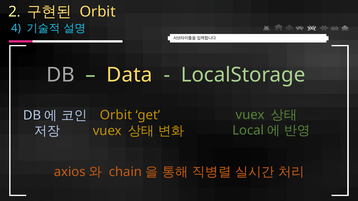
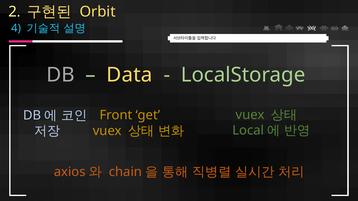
Orbit: Orbit -> Front (116, 115)
